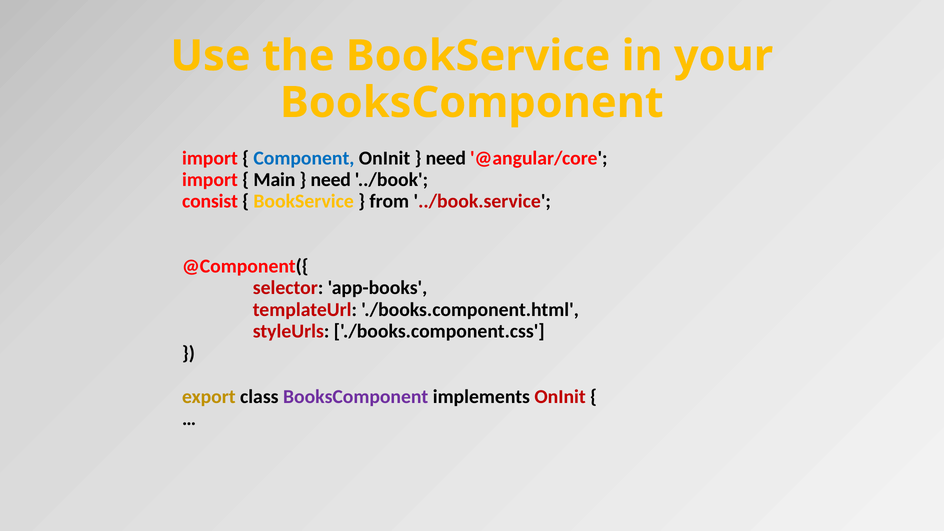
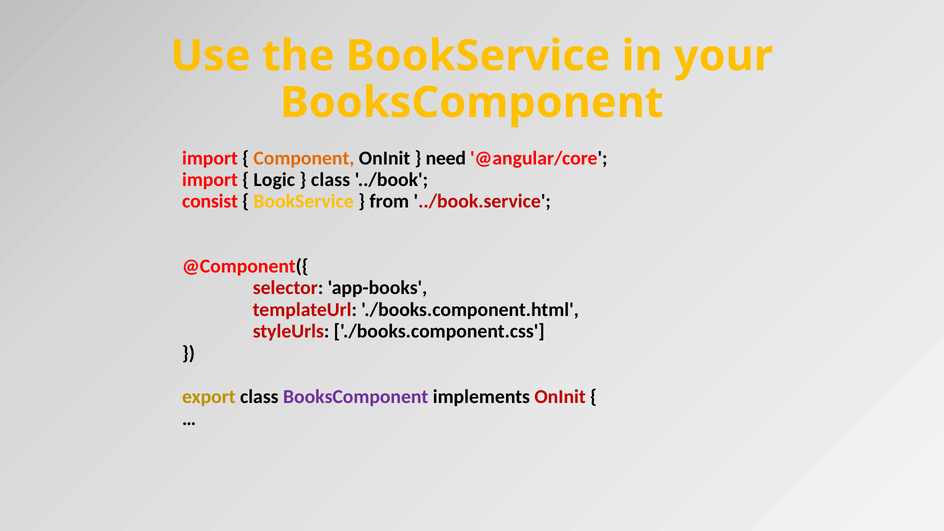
Component colour: blue -> orange (304, 158)
Main: Main -> Logic (274, 180)
need: need -> class (331, 180)
